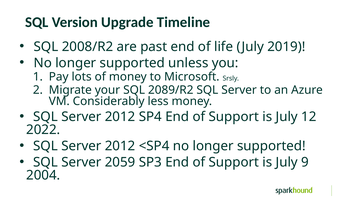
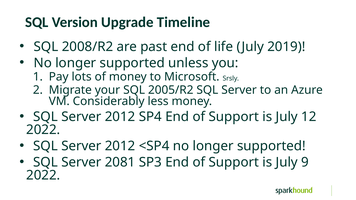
2089/R2: 2089/R2 -> 2005/R2 (171, 90)
2059: 2059 -> 2081 (120, 163)
2004: 2004 -> 2022 (43, 175)
